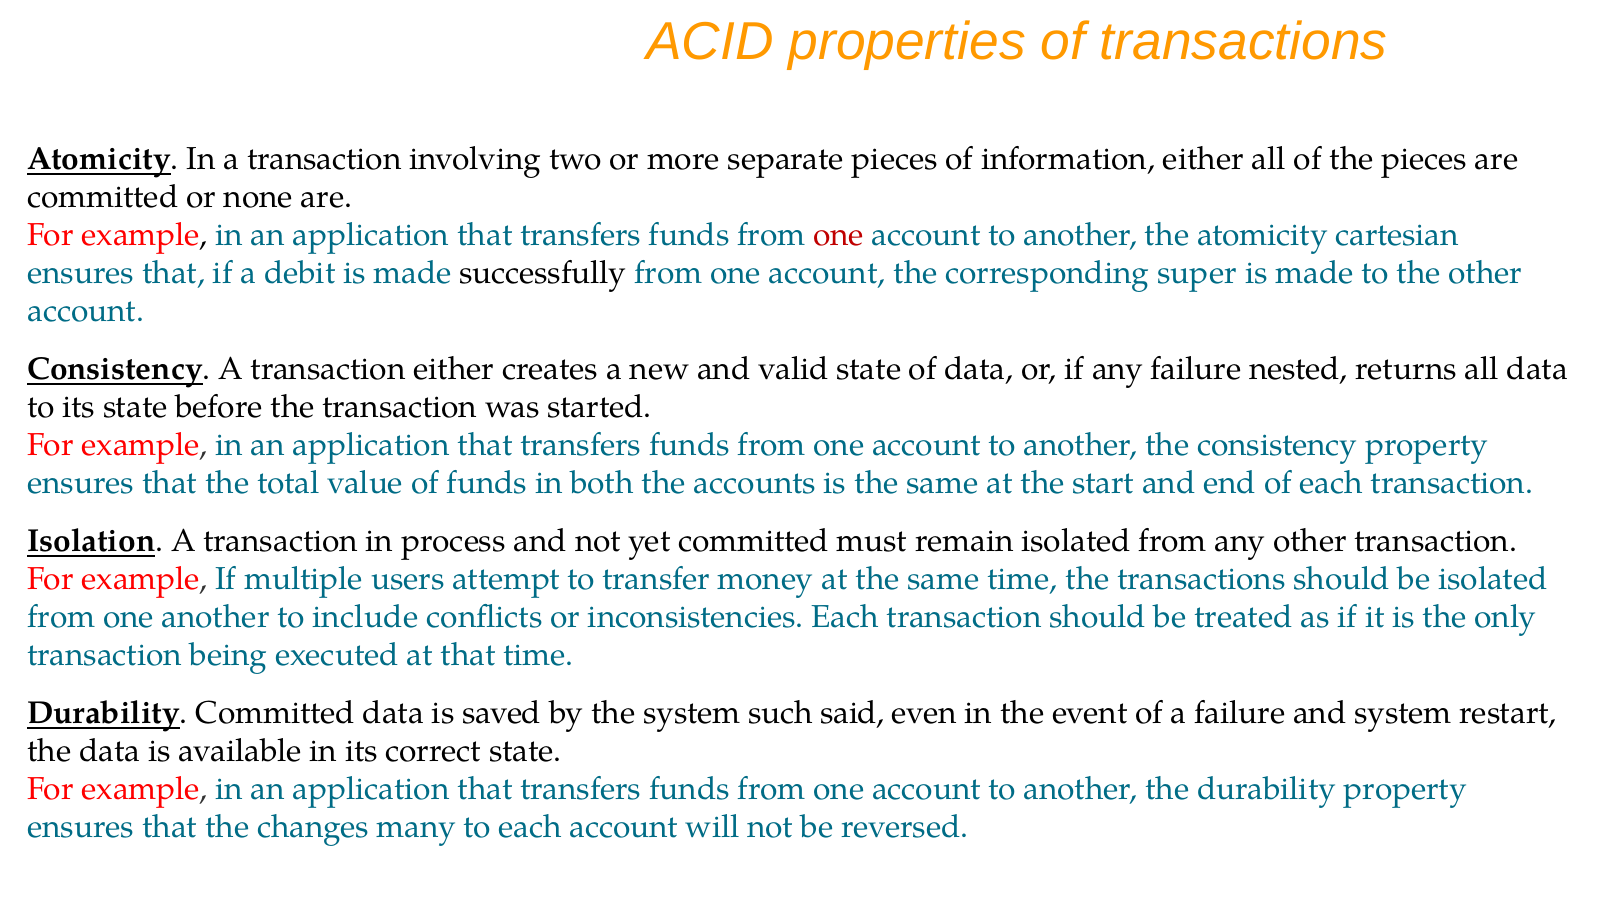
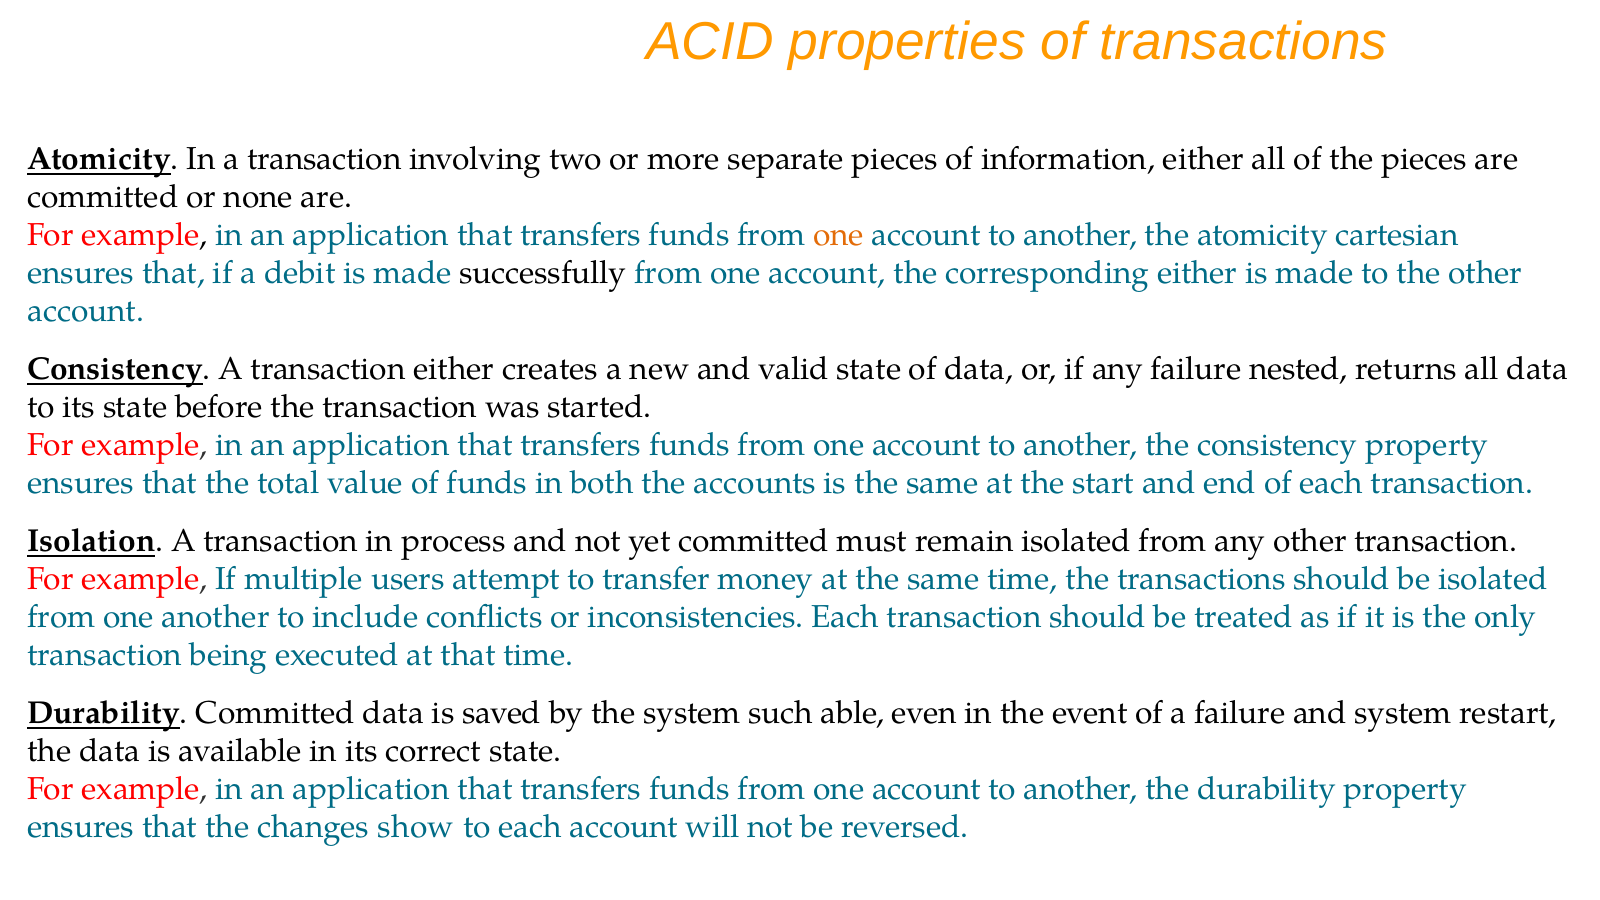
one colour: red -> orange (839, 235)
corresponding super: super -> either (1197, 273)
said: said -> able (853, 713)
many: many -> show (416, 827)
